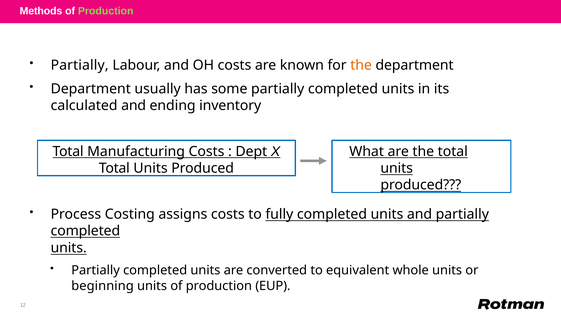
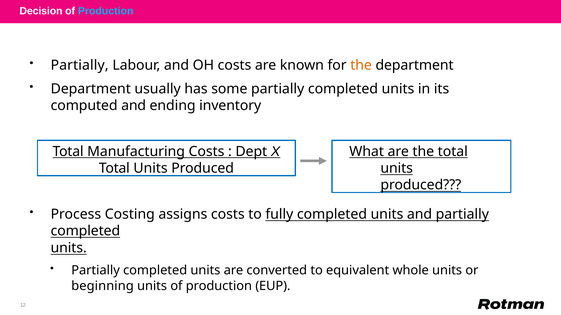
Methods: Methods -> Decision (41, 11)
Production colour: light green -> light blue (106, 11)
calculated: calculated -> computed (84, 106)
